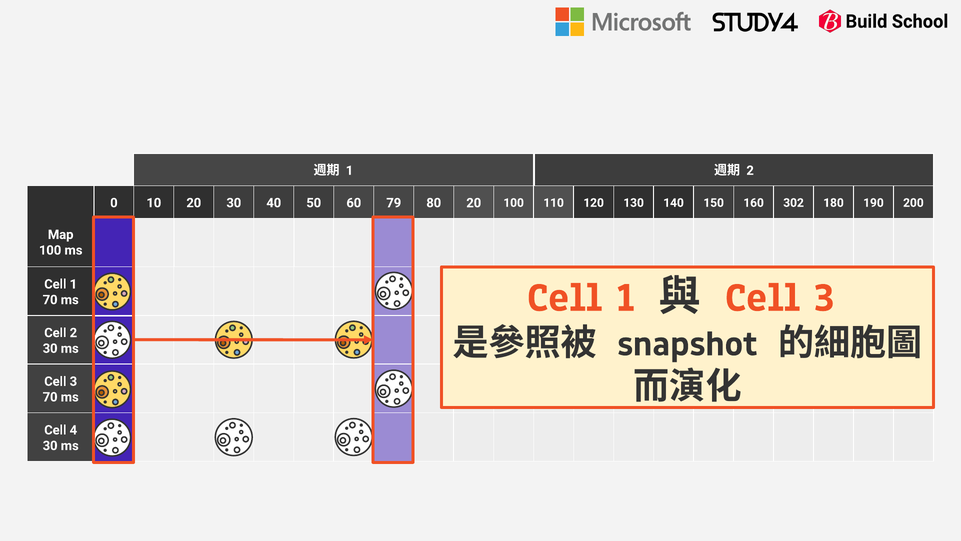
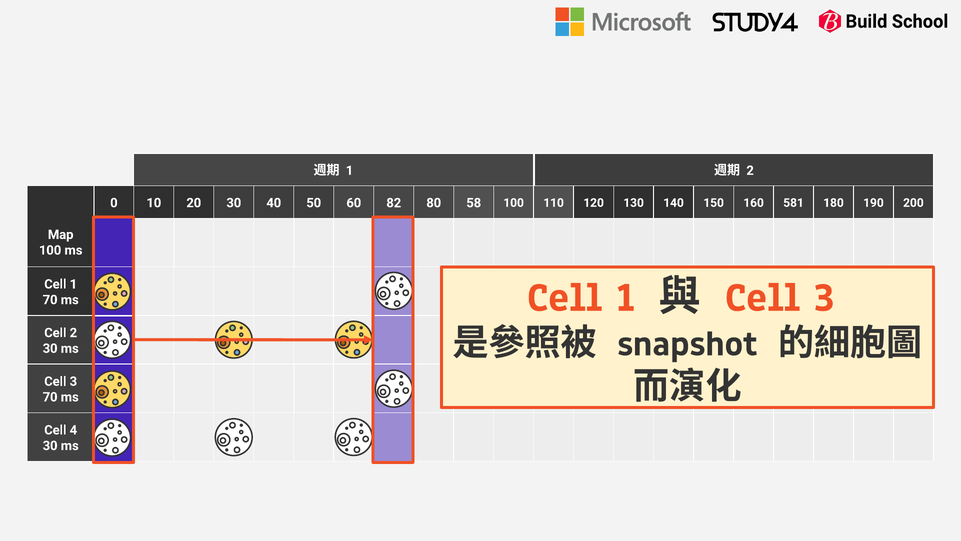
79: 79 -> 82 (394, 203)
80 20: 20 -> 58 (474, 203)
302: 302 -> 581 (794, 203)
